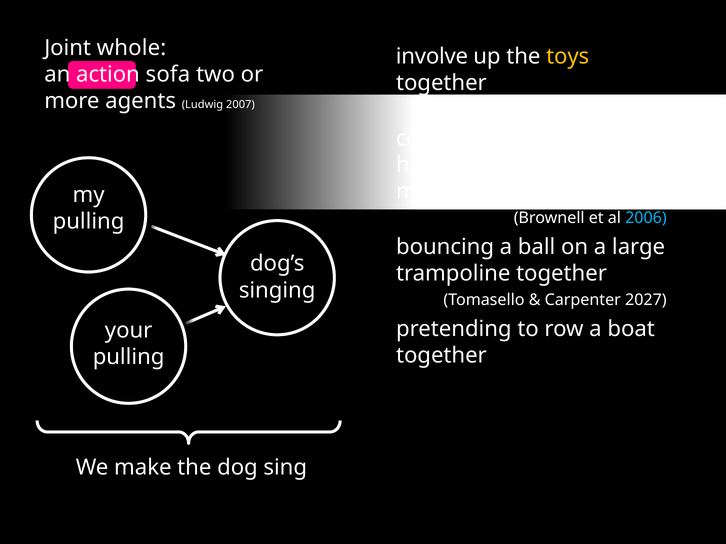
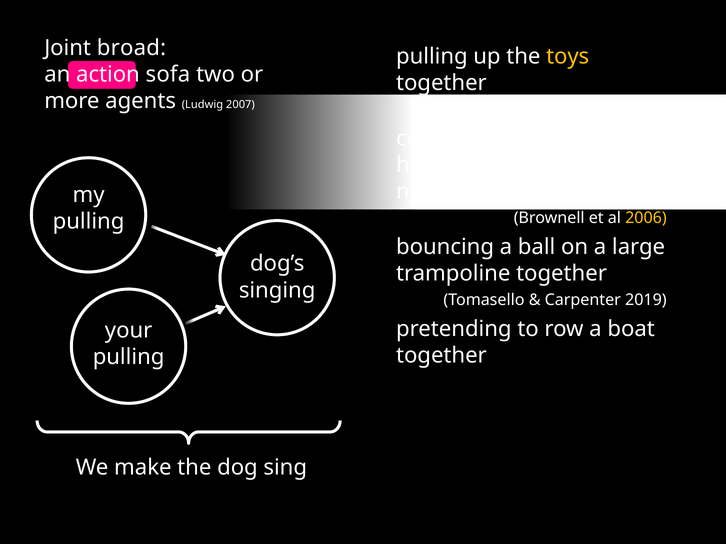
whole: whole -> broad (131, 48)
involve: involve -> pulling (432, 56)
2006 colour: light blue -> yellow (646, 218)
2027: 2027 -> 2019 (646, 300)
